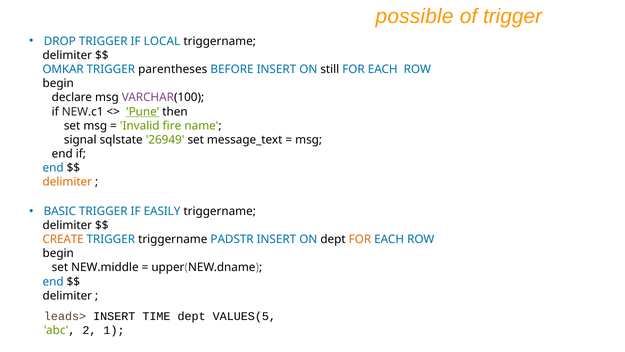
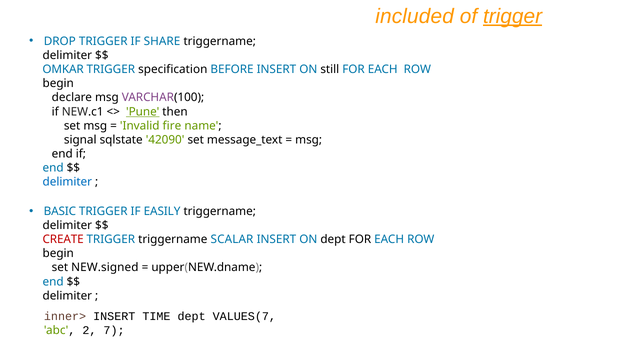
possible: possible -> included (415, 16)
trigger underline: none -> present (513, 16)
LOCAL: LOCAL -> SHARE (162, 41)
parentheses: parentheses -> specification (173, 69)
26949: 26949 -> 42090 (165, 140)
delimiter colour: orange -> blue (67, 182)
CREATE colour: orange -> red (63, 239)
PADSTR: PADSTR -> SCALAR (232, 239)
FOR colour: orange -> black (360, 239)
NEW.middle: NEW.middle -> NEW.signed (105, 267)
leads>: leads> -> inner> (65, 316)
VALUES(5: VALUES(5 -> VALUES(7 (244, 316)
1: 1 -> 7 (114, 330)
